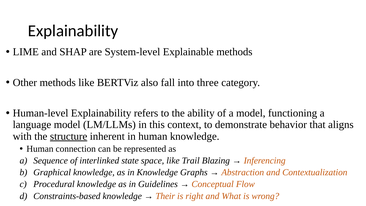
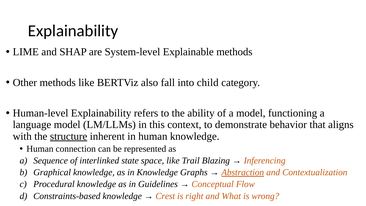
three: three -> child (208, 83)
Abstraction underline: none -> present (243, 172)
Their: Their -> Crest (165, 196)
